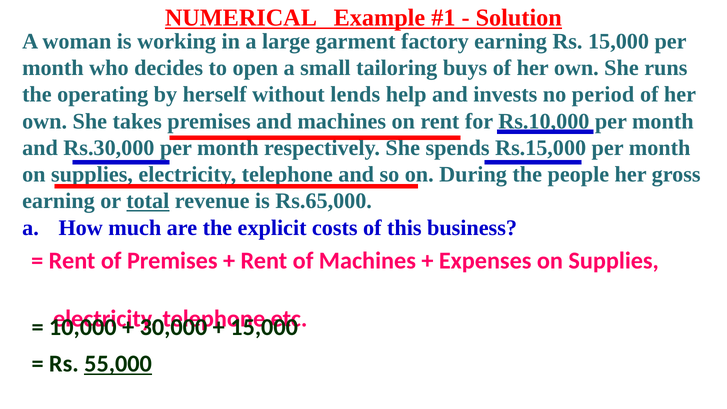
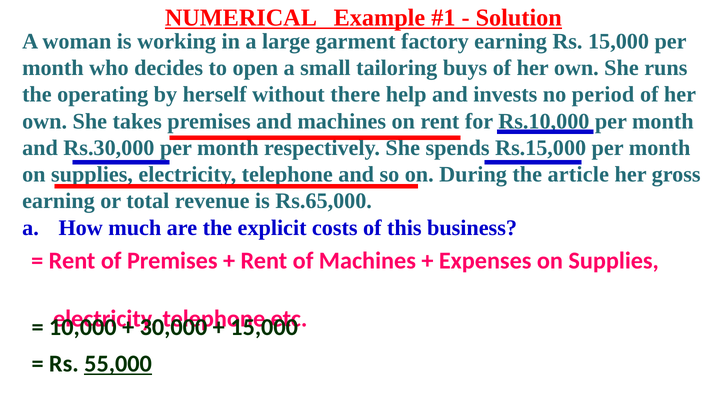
lends: lends -> there (355, 95)
people: people -> article (578, 174)
total underline: present -> none (148, 201)
